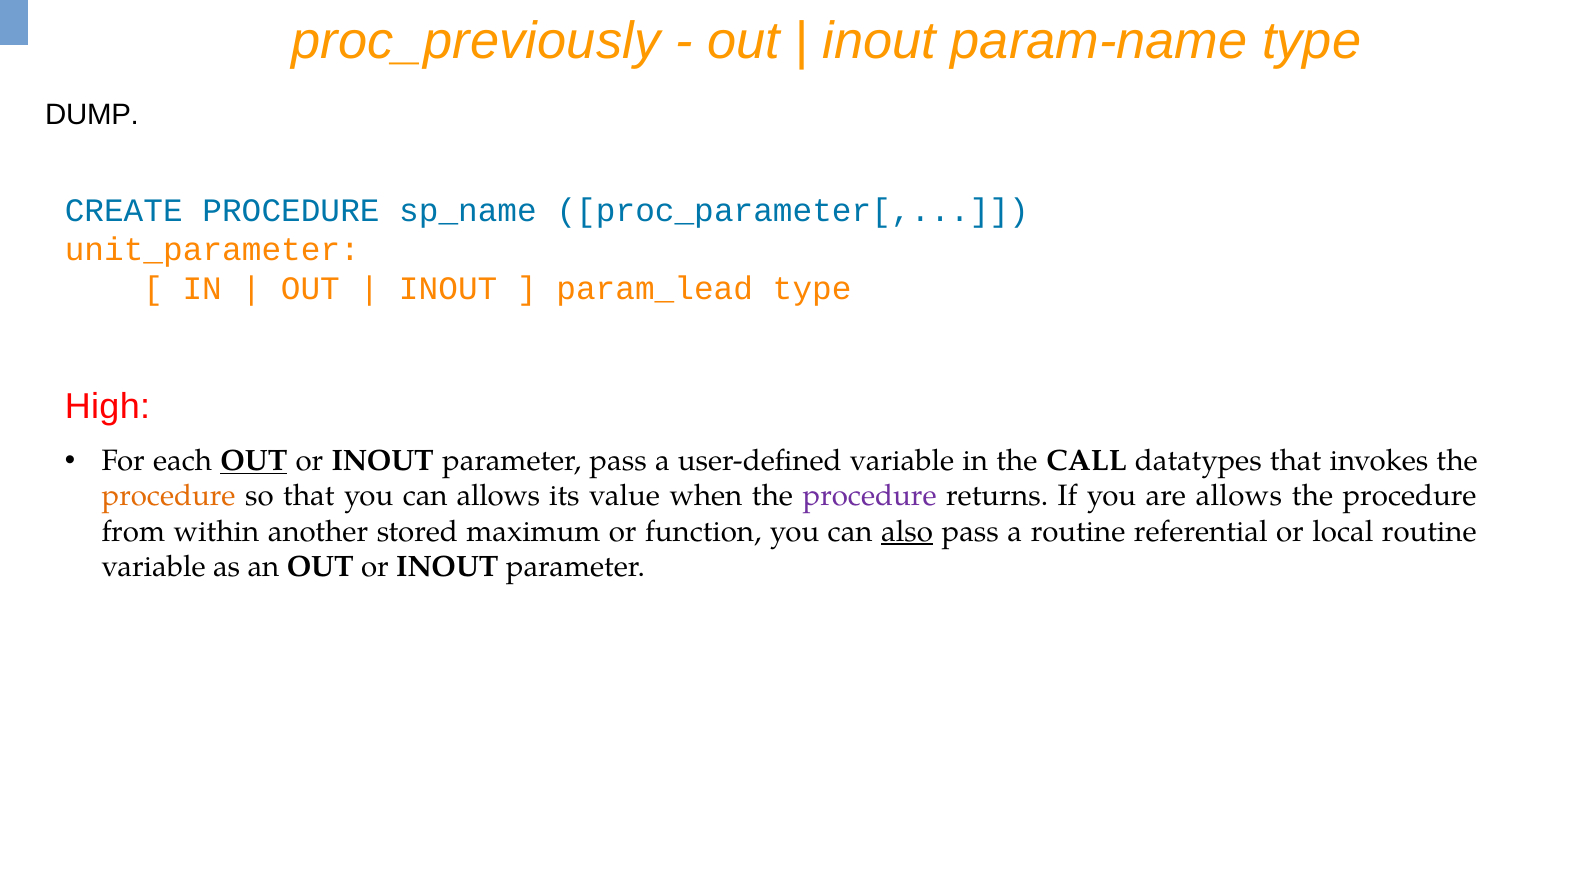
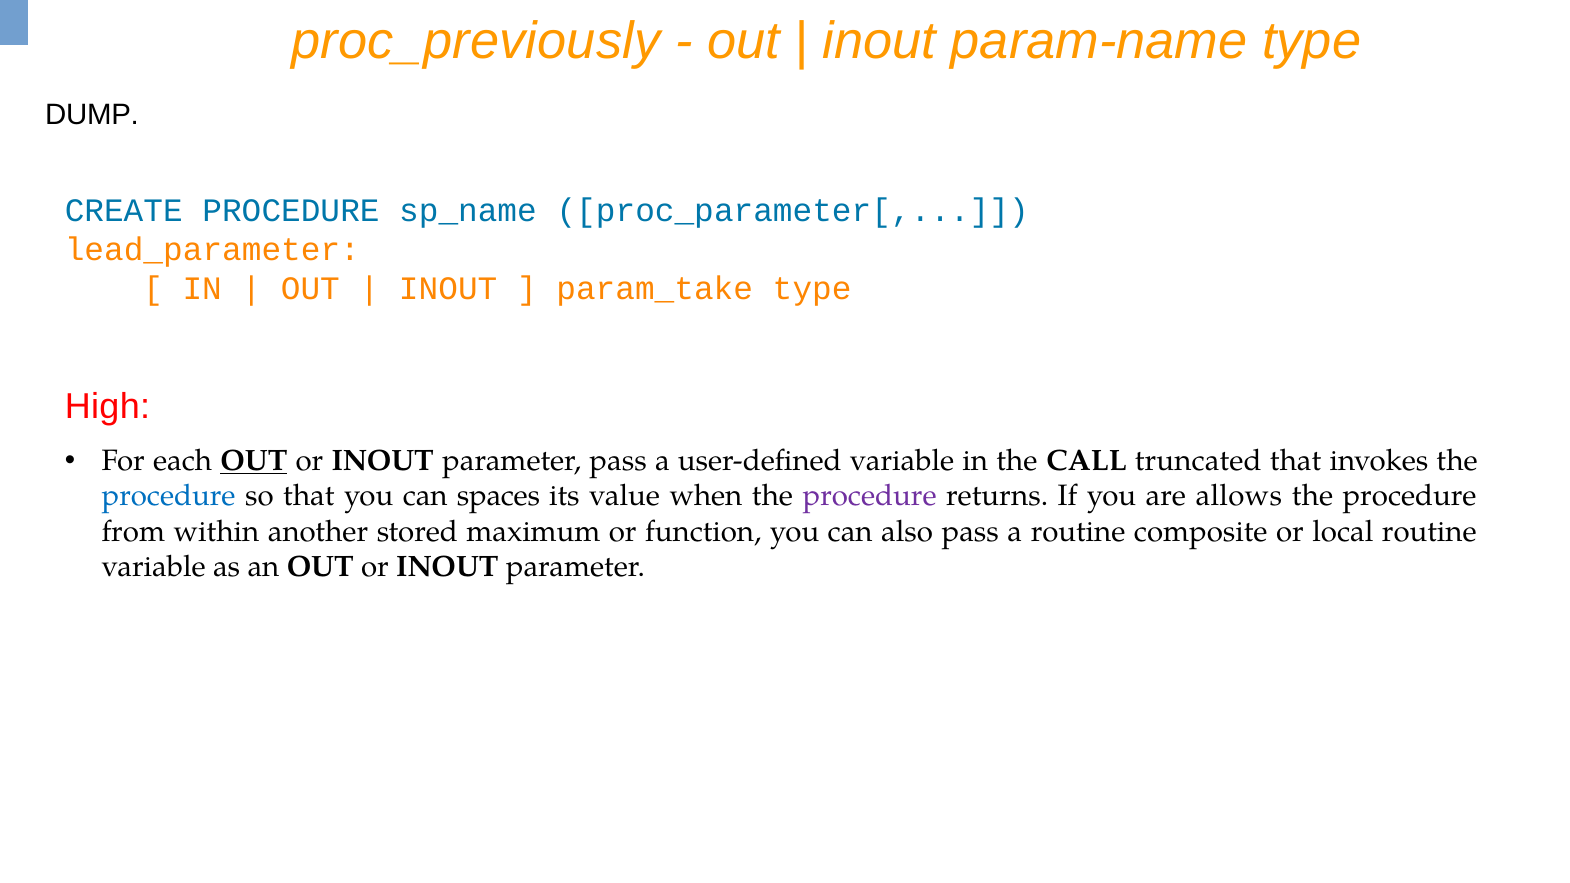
unit_parameter: unit_parameter -> lead_parameter (212, 250)
param_lead: param_lead -> param_take (655, 289)
datatypes: datatypes -> truncated (1198, 461)
procedure colour: orange -> blue (169, 496)
can allows: allows -> spaces (498, 496)
also underline: present -> none (907, 532)
referential: referential -> composite (1201, 532)
